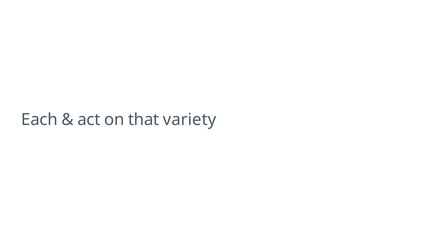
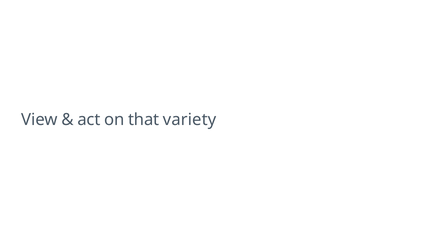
Each: Each -> View (40, 120)
